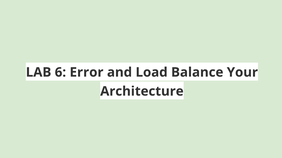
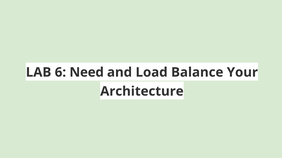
Error: Error -> Need (87, 73)
